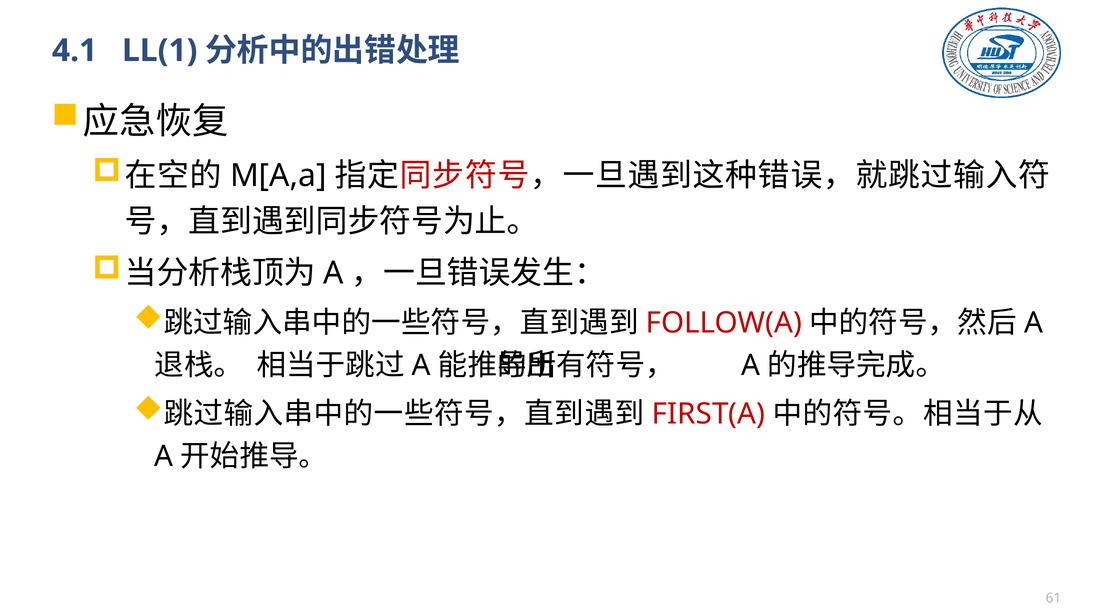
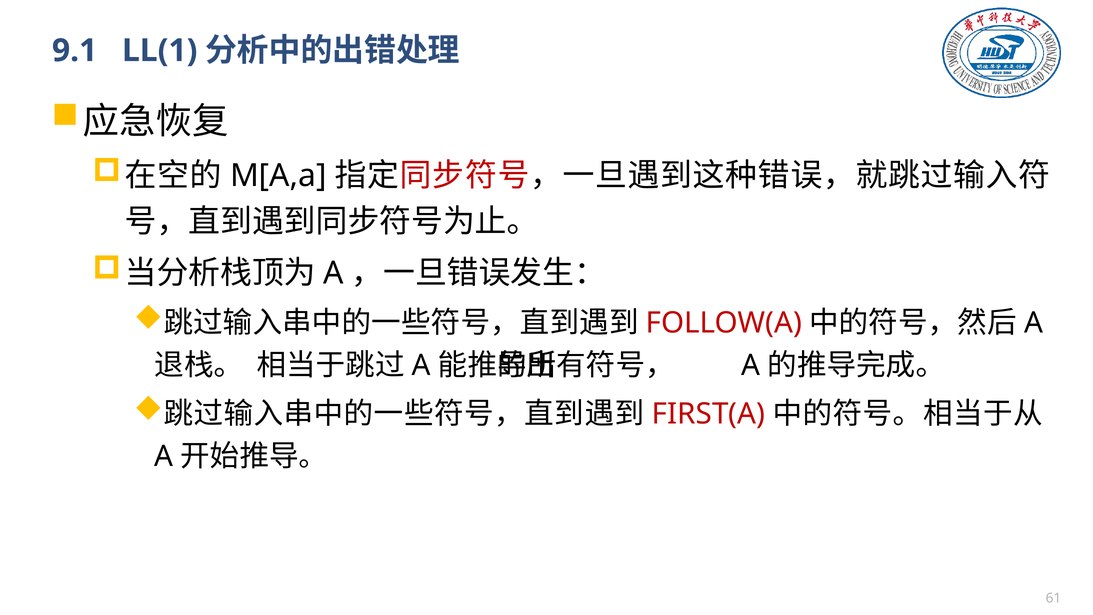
4.1: 4.1 -> 9.1 (75, 51)
